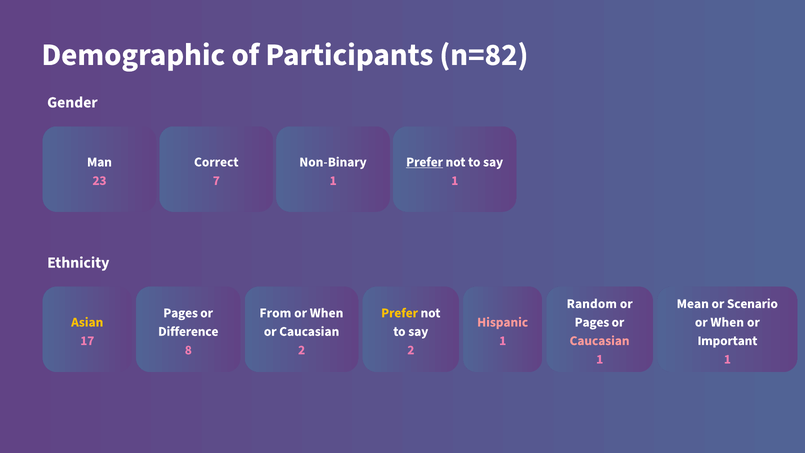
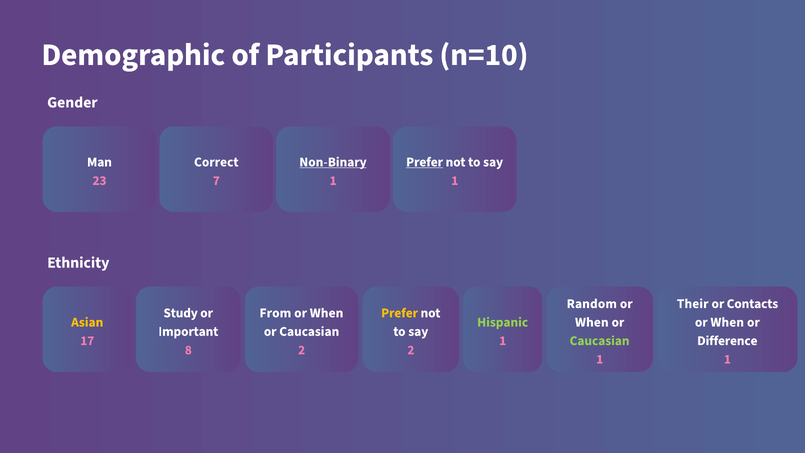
n=82: n=82 -> n=10 (484, 55)
Non-Binary underline: none -> present (333, 162)
Mean: Mean -> Their (693, 304)
Scenario: Scenario -> Contacts (752, 304)
Pages: Pages -> Study (181, 313)
Hispanic colour: pink -> light green (503, 322)
Pages: Pages -> When (592, 322)
Difference: Difference -> Important (188, 331)
Caucasian colour: pink -> light green (600, 341)
Important: Important -> Difference (727, 341)
